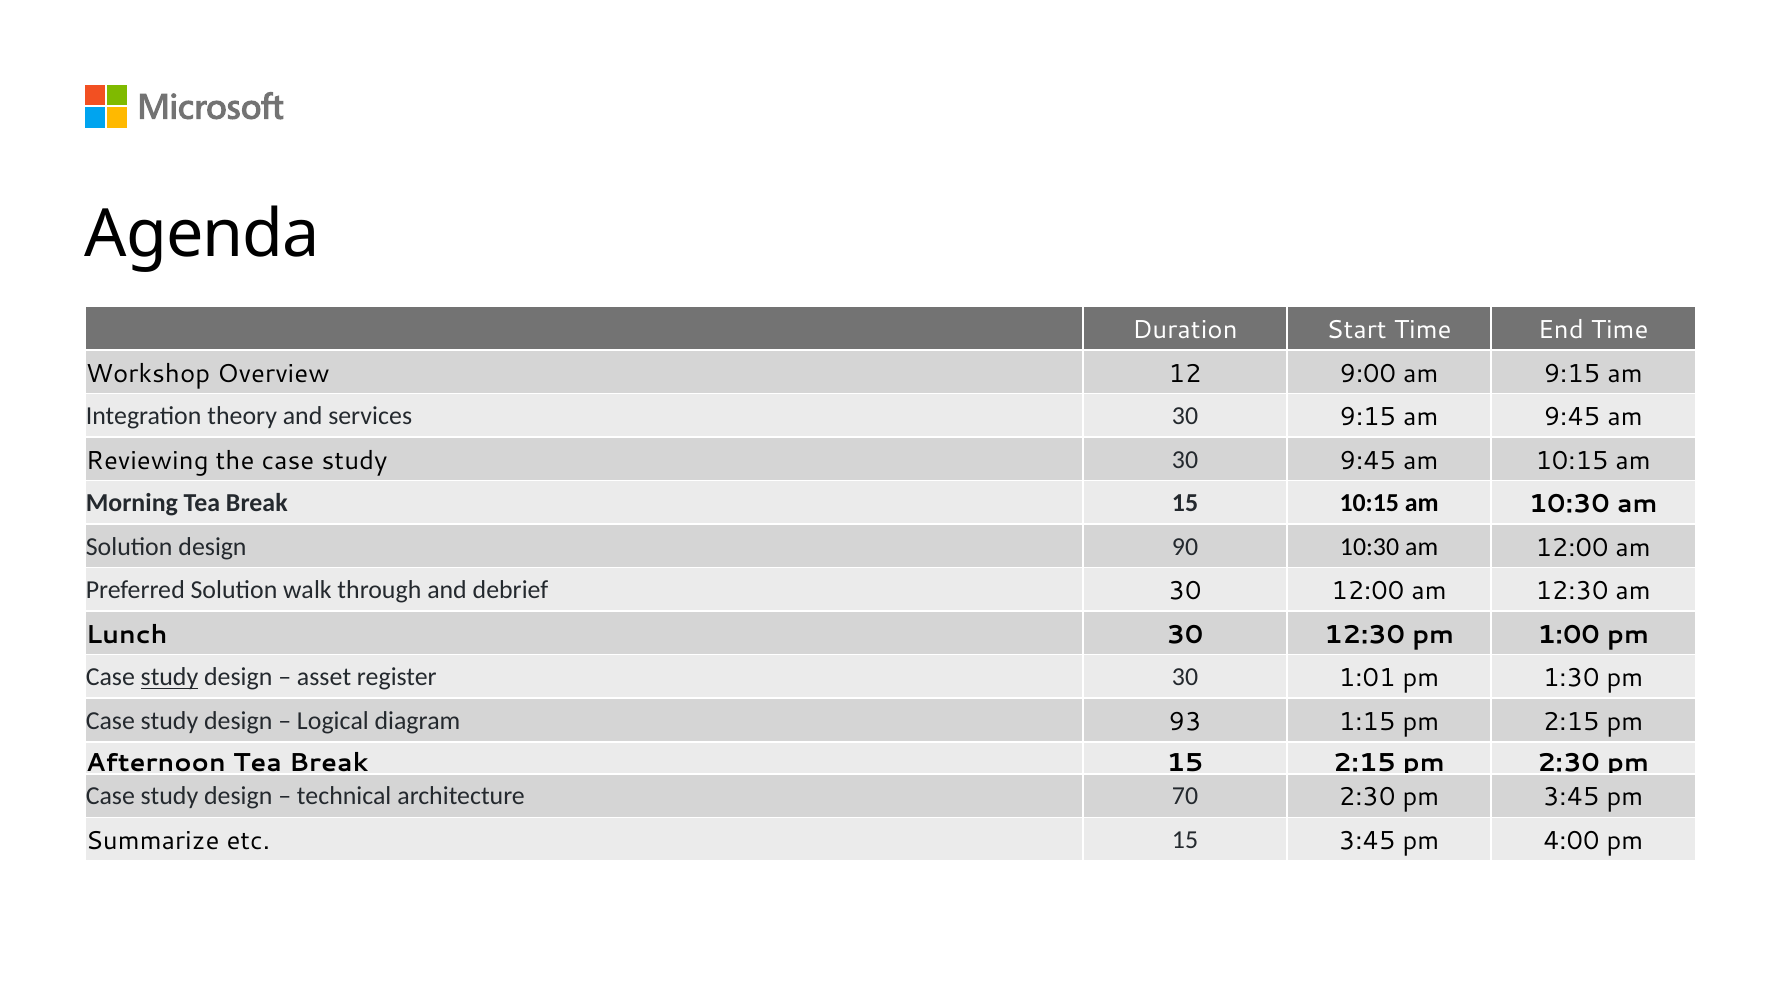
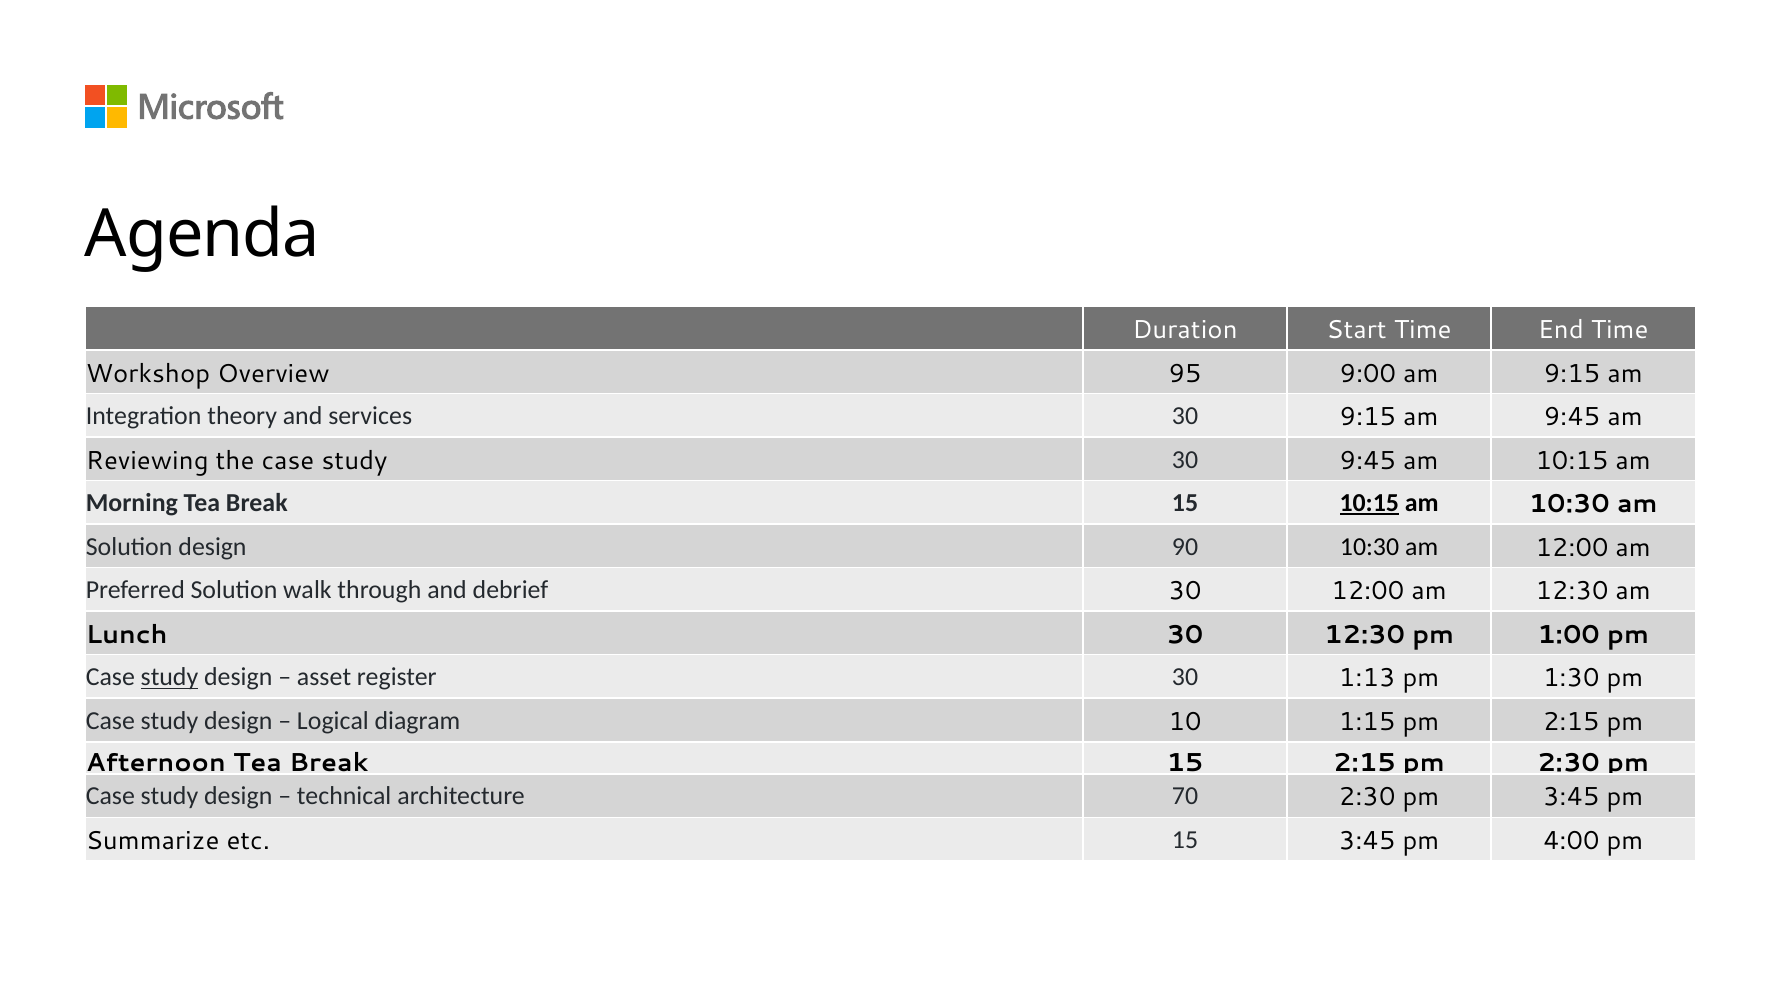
12: 12 -> 95 (1185, 373)
10:15 underline: none -> present (1369, 503)
1:01: 1:01 -> 1:13 (1367, 678)
93: 93 -> 10 (1185, 722)
